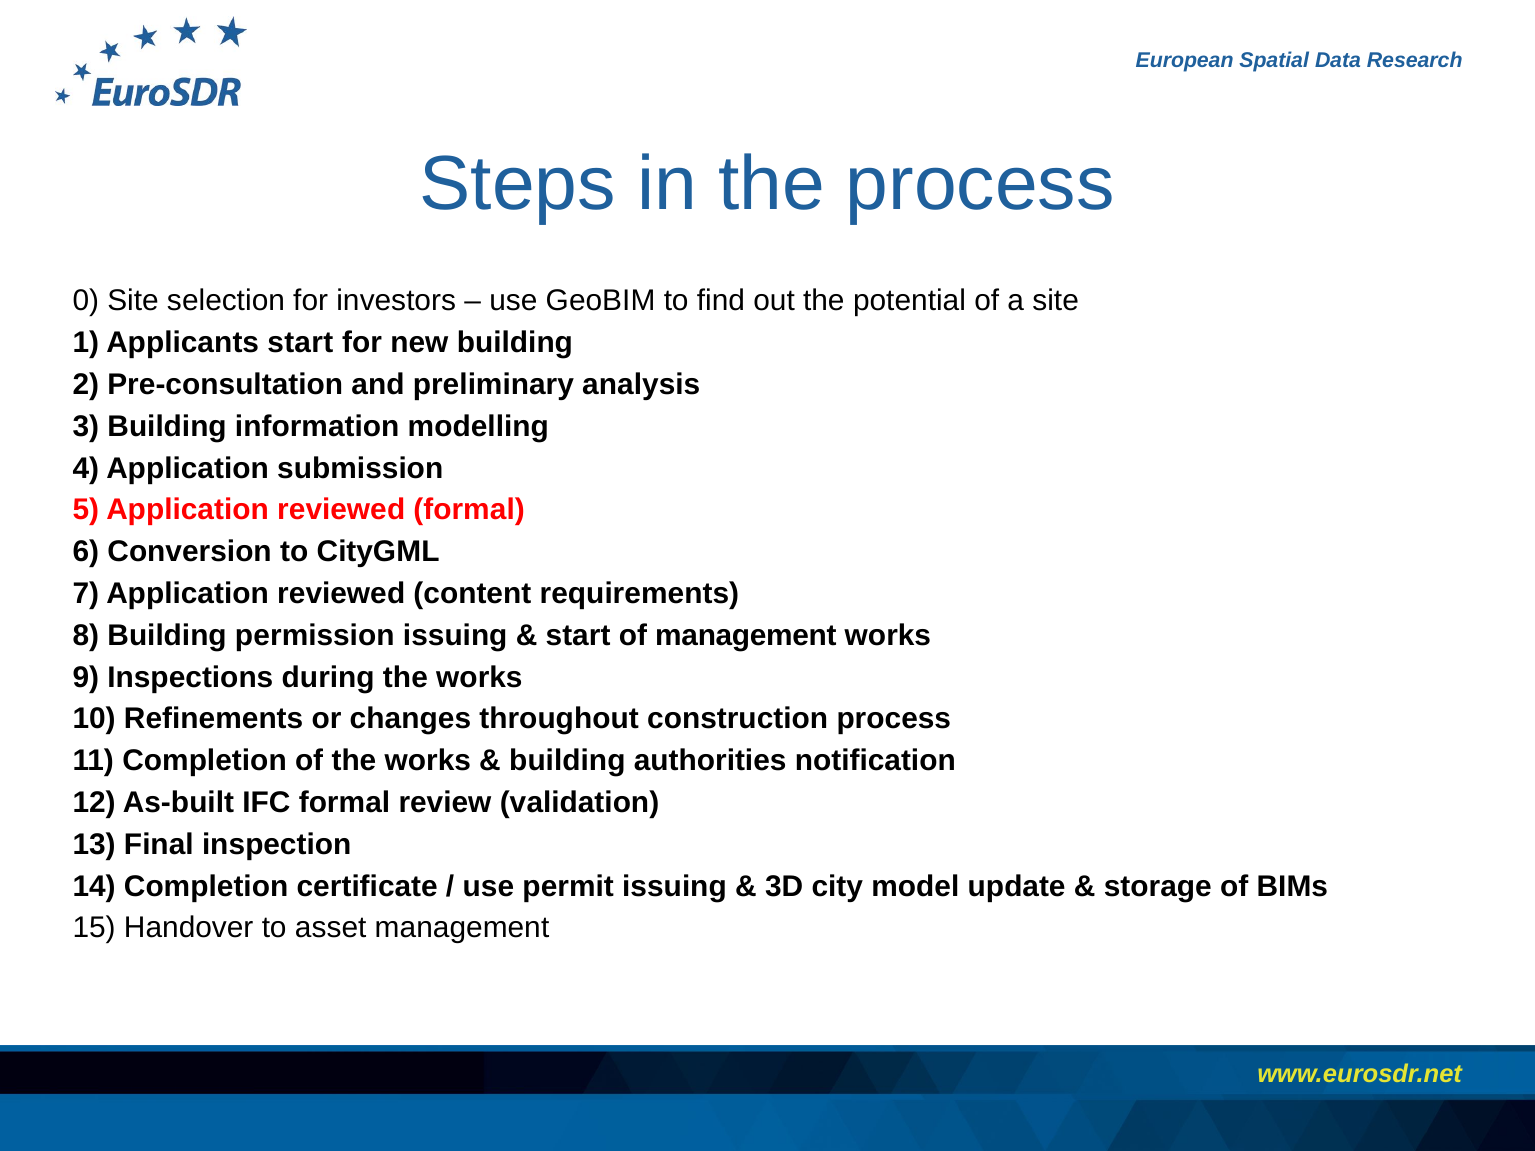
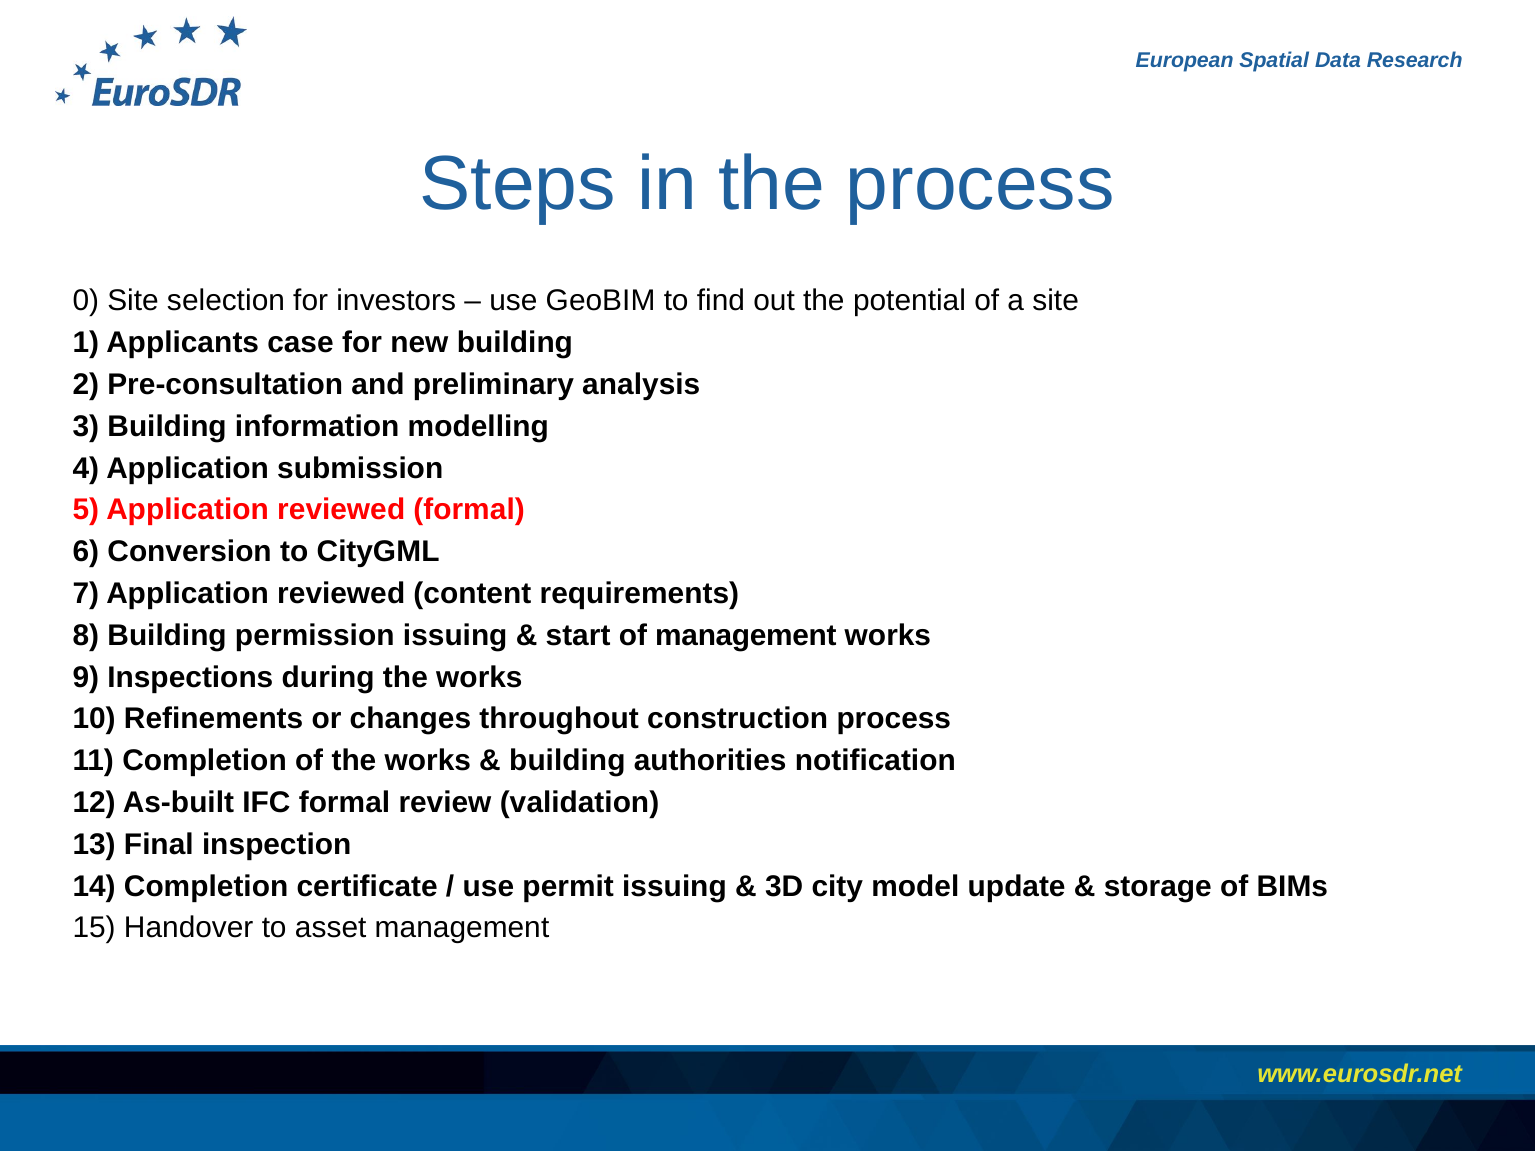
Applicants start: start -> case (300, 343)
